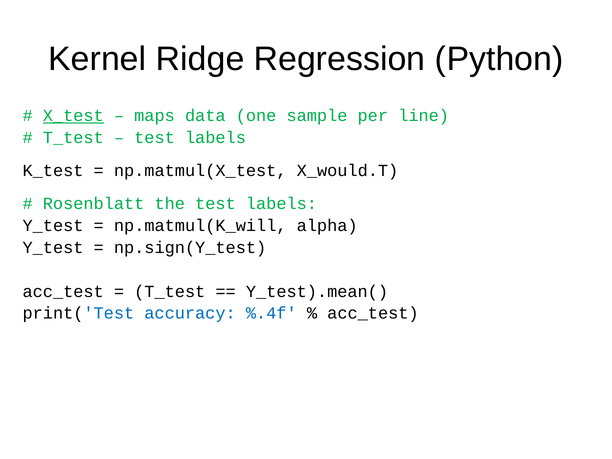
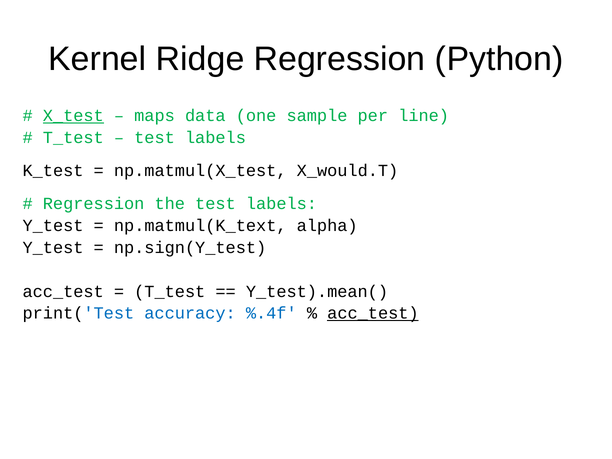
Rosenblatt: Rosenblatt -> Regression (94, 203)
np.matmul(K_will: np.matmul(K_will -> np.matmul(K_text (200, 225)
acc_test underline: none -> present (373, 313)
